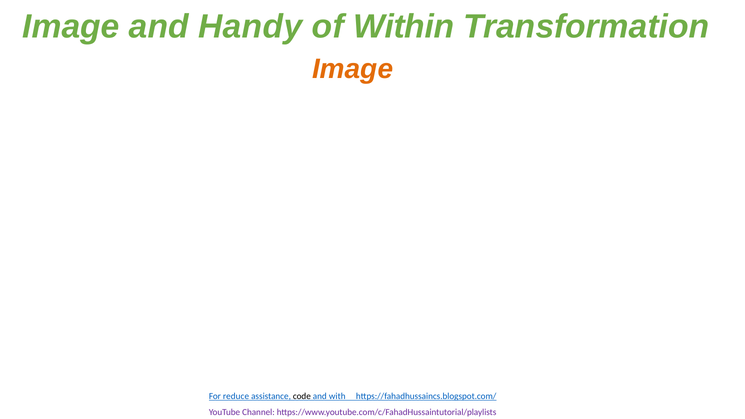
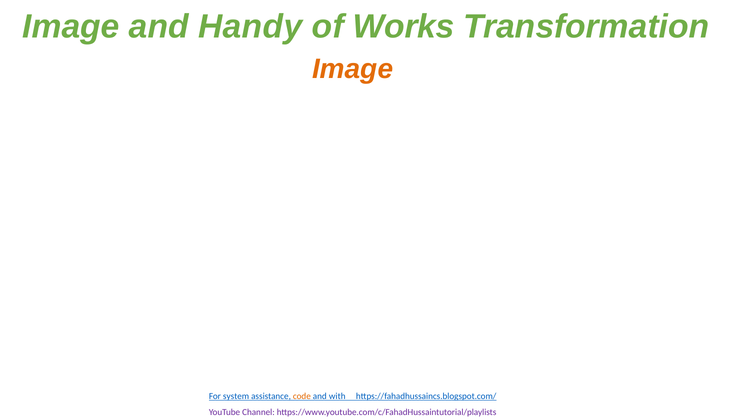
Within: Within -> Works (404, 27)
reduce: reduce -> system (236, 396)
code colour: black -> orange (302, 396)
